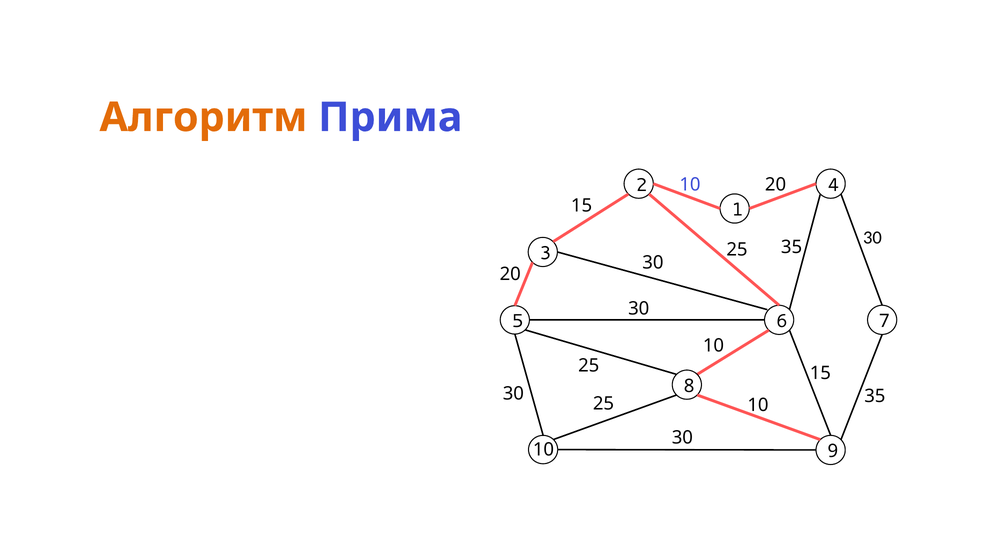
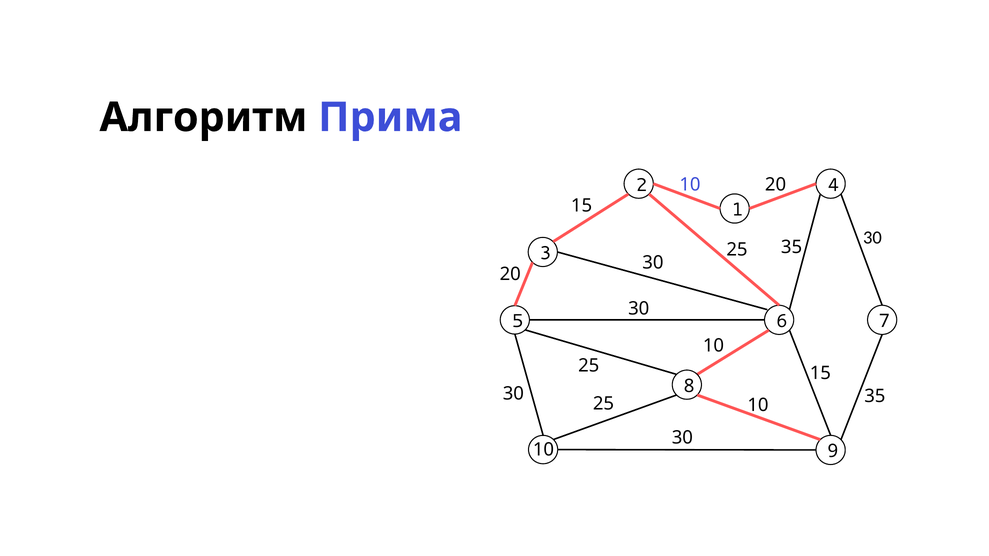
Алгоритм colour: orange -> black (203, 118)
